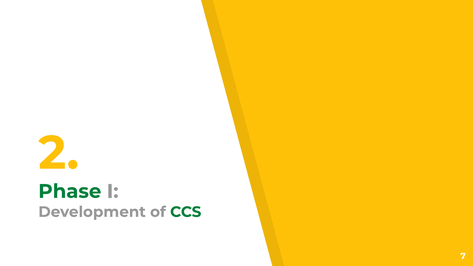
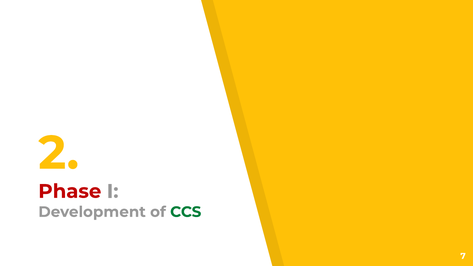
Phase colour: green -> red (70, 191)
